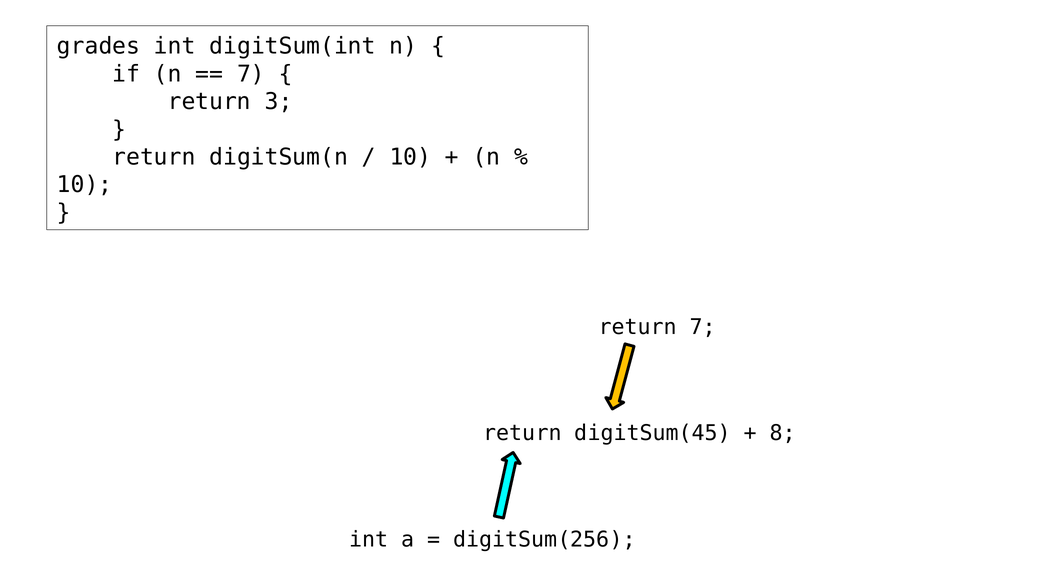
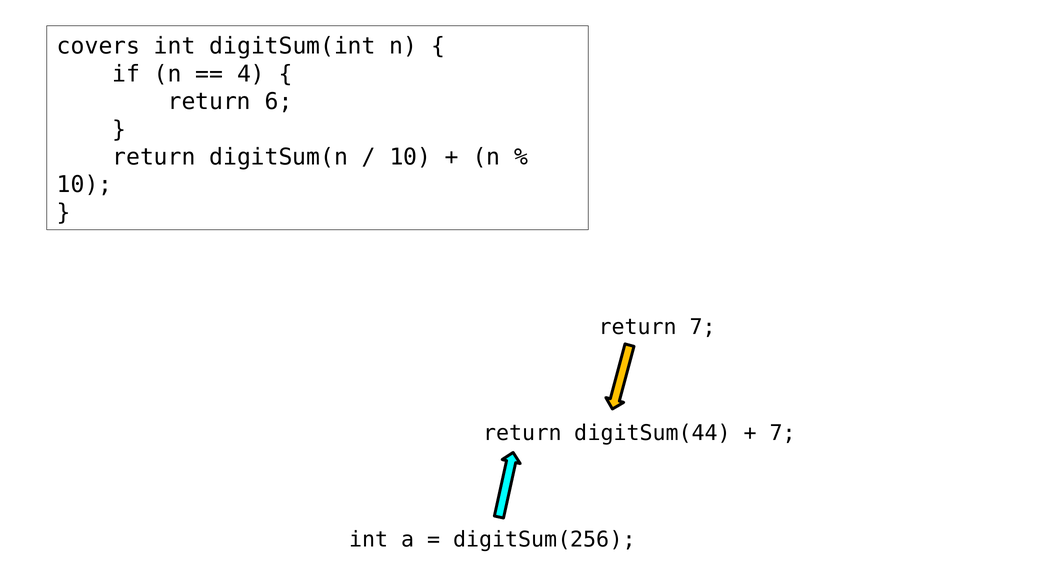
grades: grades -> covers (99, 46)
7: 7 -> 4 (251, 74)
3: 3 -> 6 (279, 102)
digitSum(45: digitSum(45 -> digitSum(44 (653, 433)
8: 8 -> 7 (783, 433)
